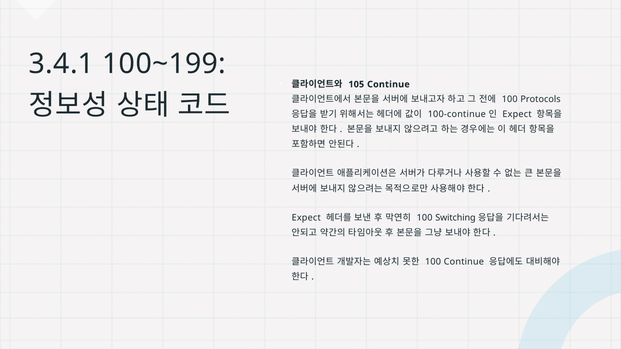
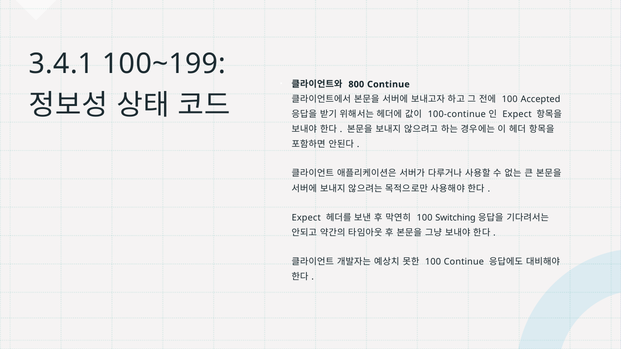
105: 105 -> 800 (356, 84)
Protocols: Protocols -> Accepted (541, 99)
